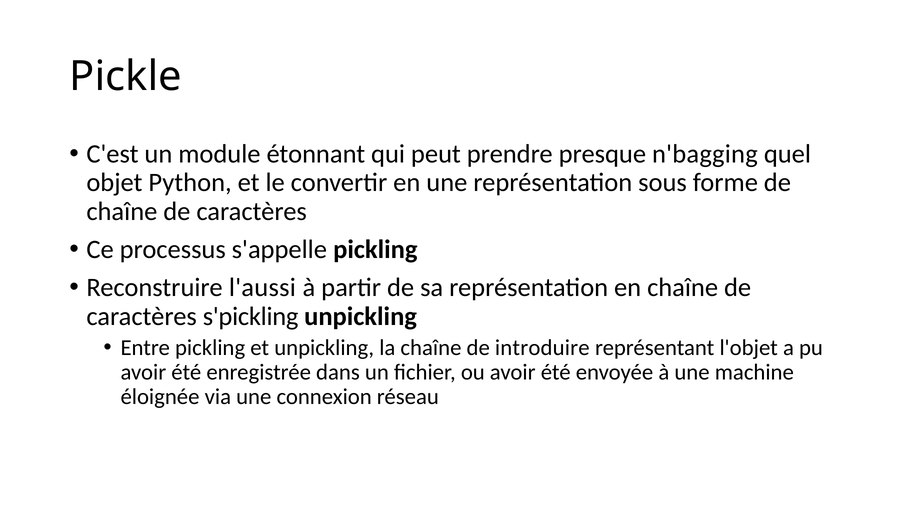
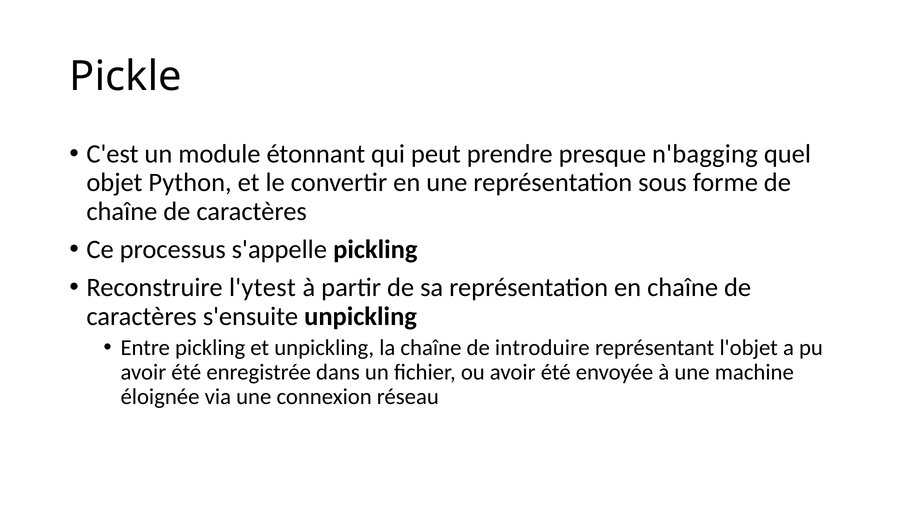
l'aussi: l'aussi -> l'ytest (262, 288)
s'pickling: s'pickling -> s'ensuite (251, 316)
